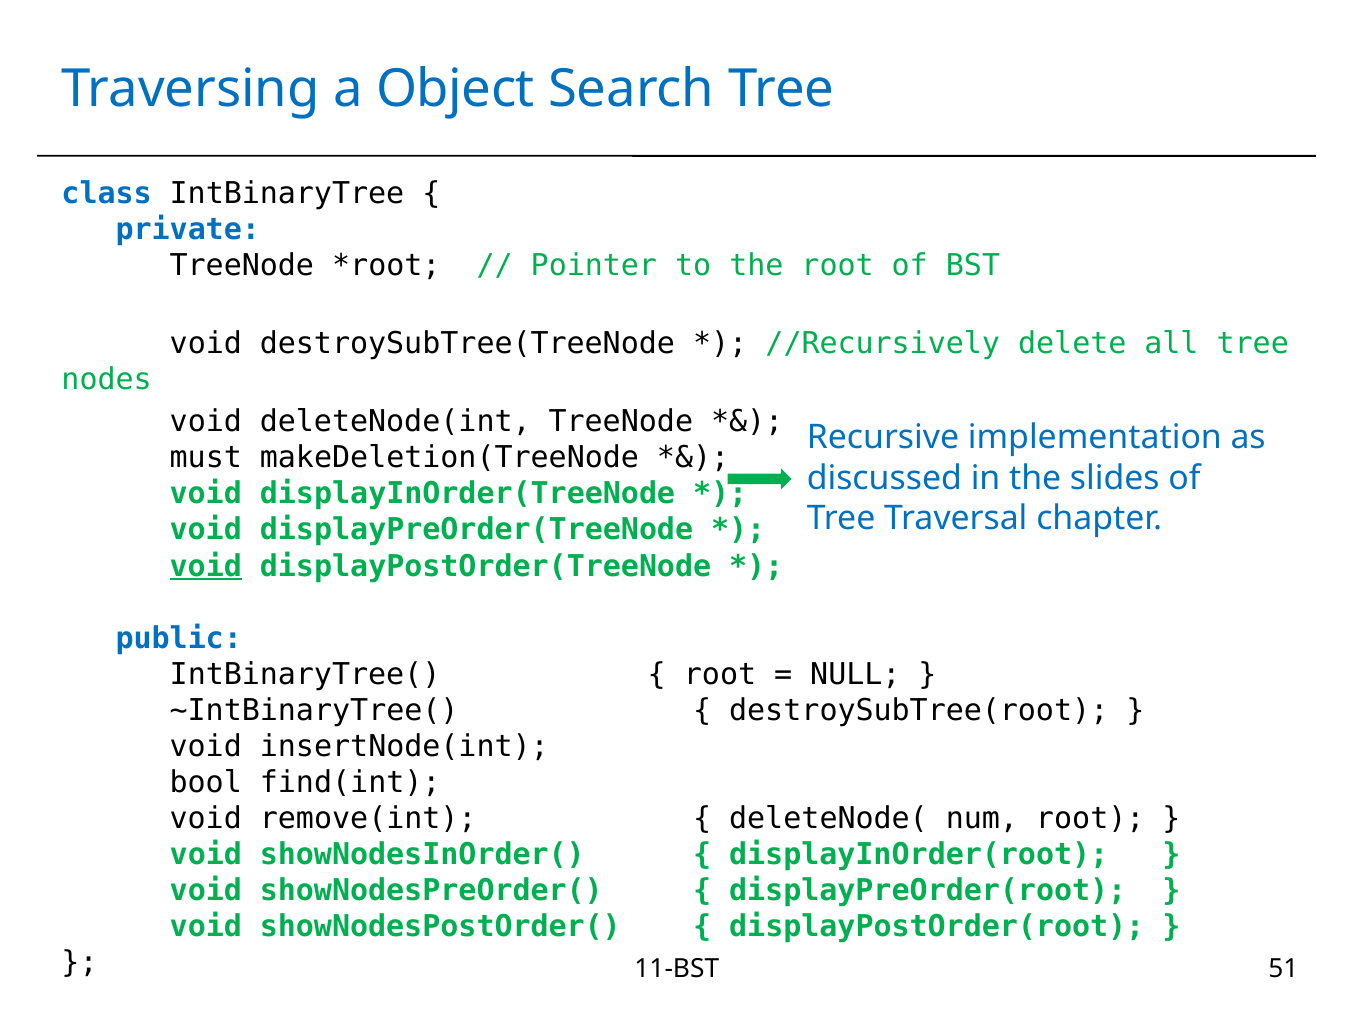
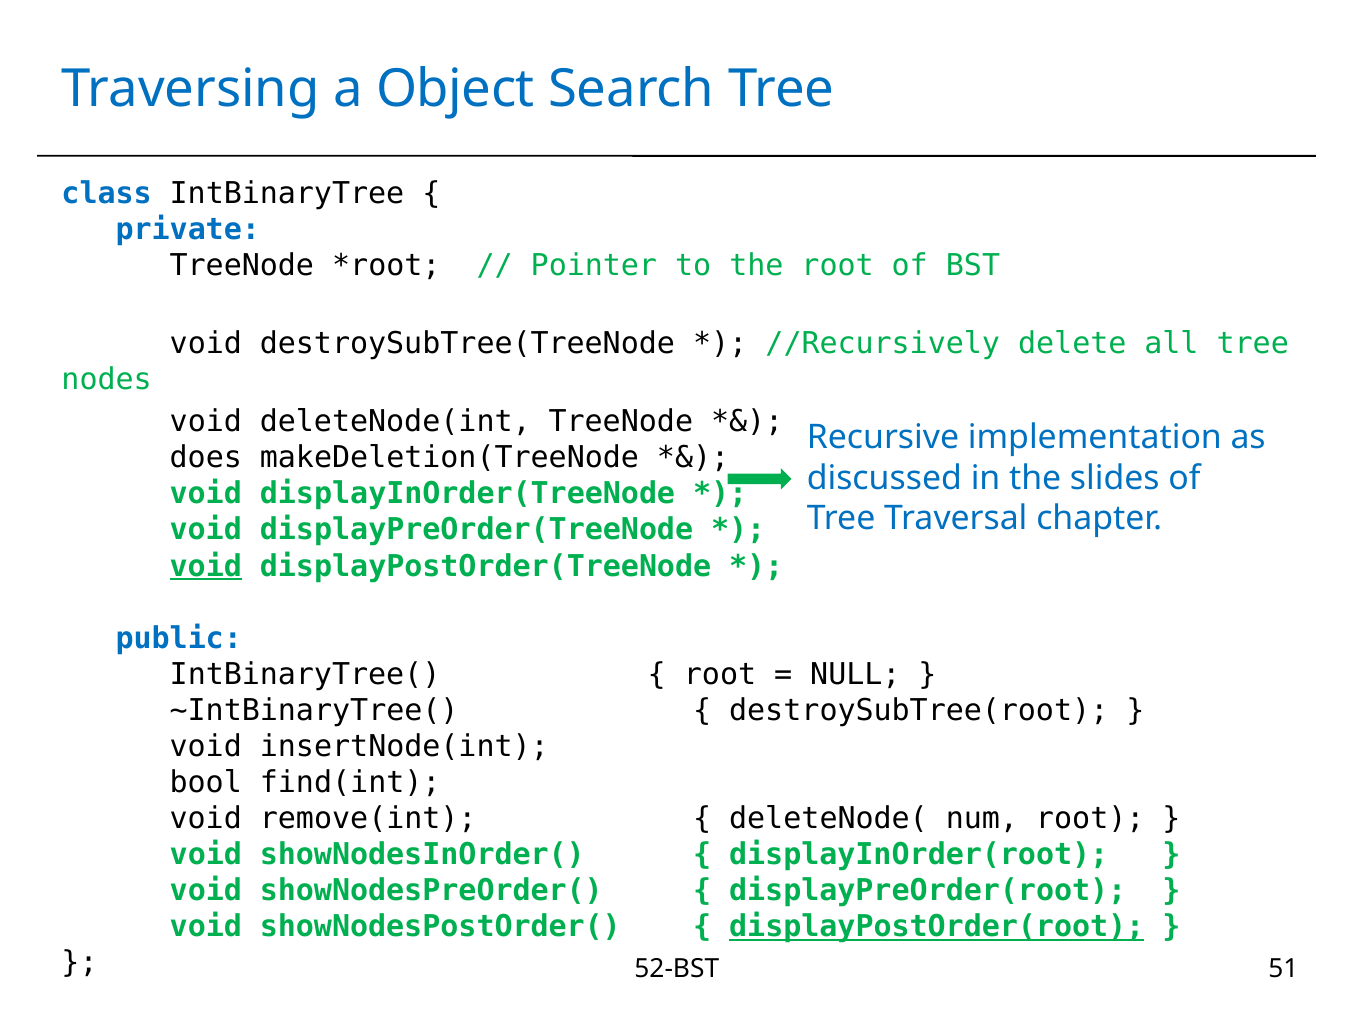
must: must -> does (206, 458)
displayPostOrder(root underline: none -> present (937, 927)
11-BST: 11-BST -> 52-BST (677, 969)
